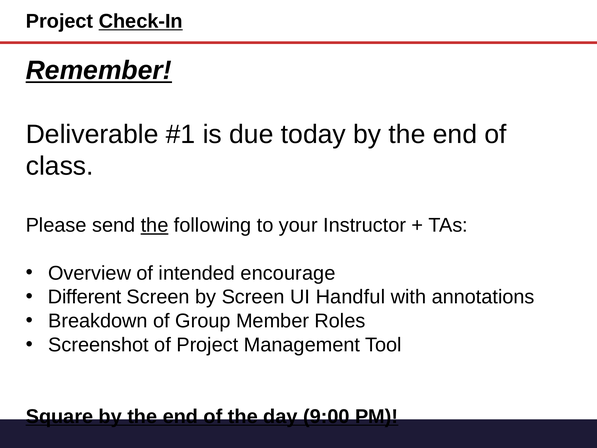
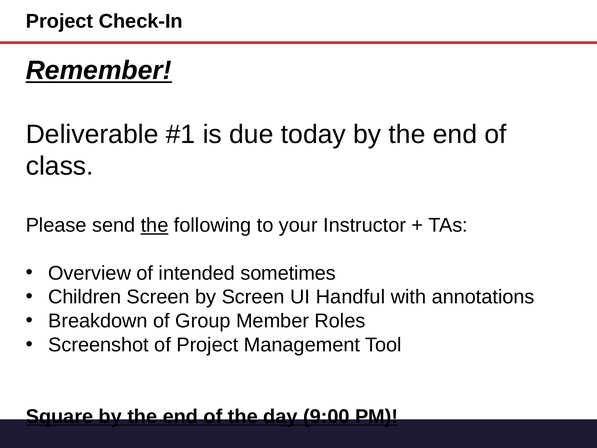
Check-In underline: present -> none (141, 21)
encourage: encourage -> sometimes (288, 273)
Different: Different -> Children (85, 297)
